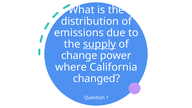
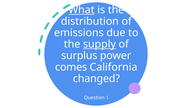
What underline: none -> present (81, 10)
change: change -> surplus (79, 56)
where: where -> comes (71, 67)
